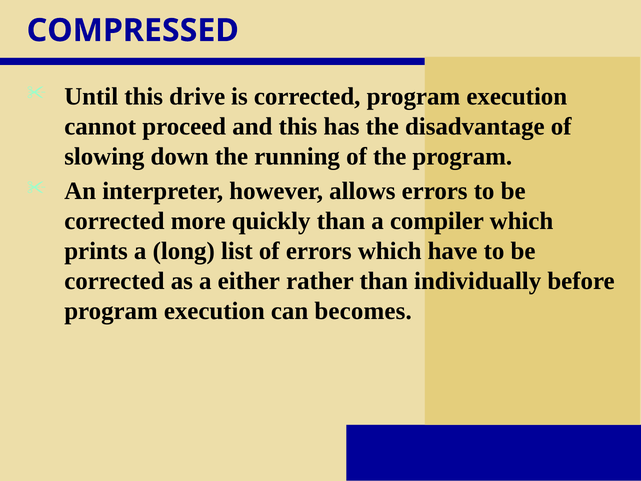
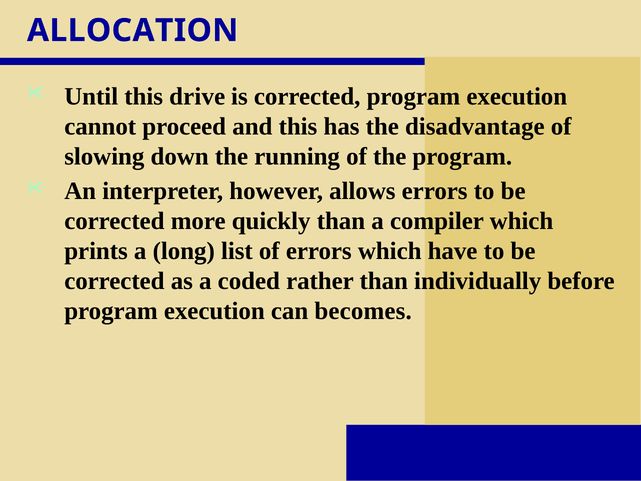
COMPRESSED: COMPRESSED -> ALLOCATION (133, 30)
either: either -> coded (249, 281)
